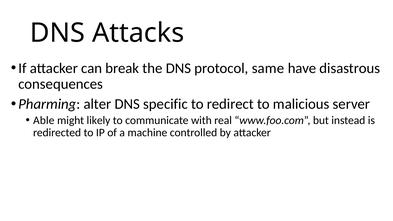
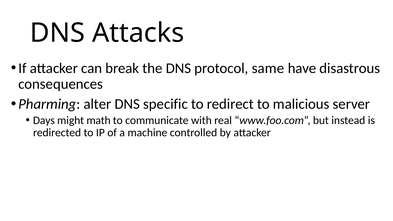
Able: Able -> Days (44, 120)
likely: likely -> math (99, 120)
